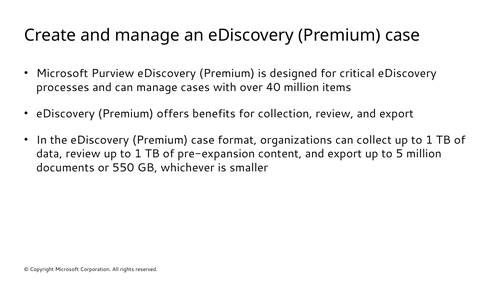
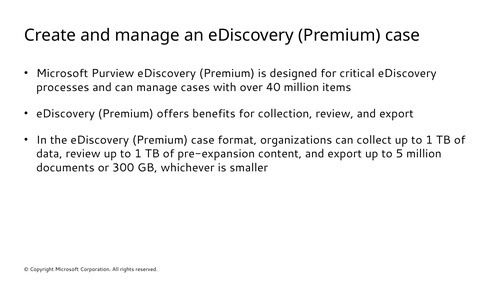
550: 550 -> 300 (123, 168)
